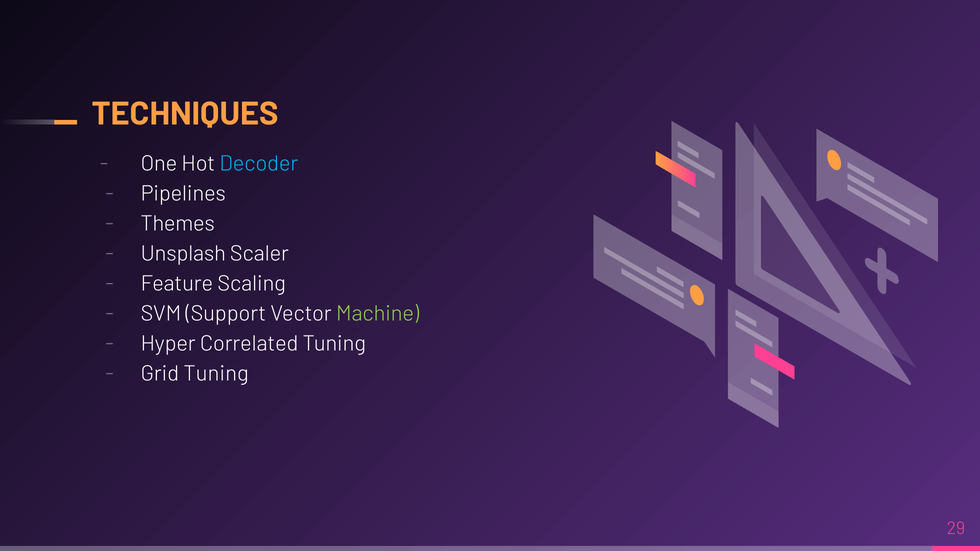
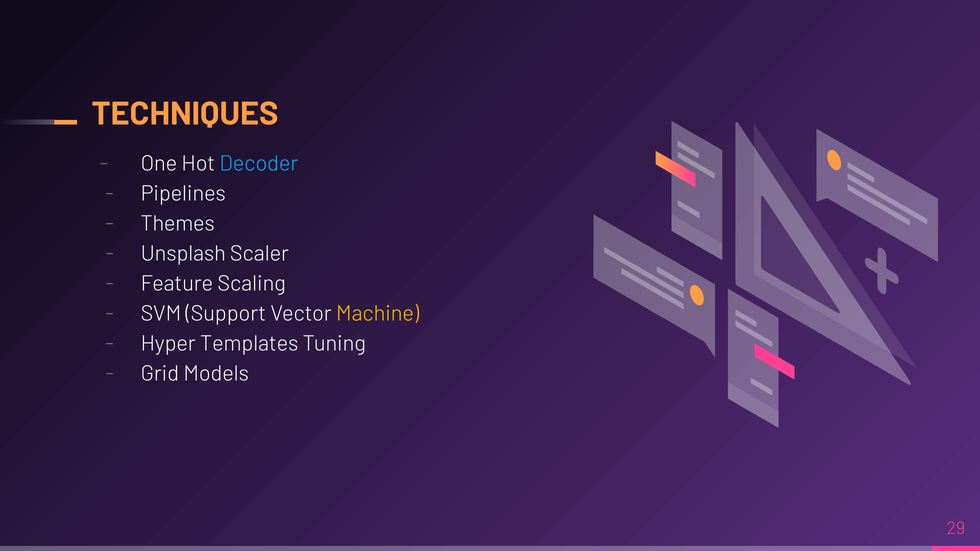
Machine colour: light green -> yellow (378, 314)
Correlated: Correlated -> Templates (249, 344)
Grid Tuning: Tuning -> Models (216, 374)
